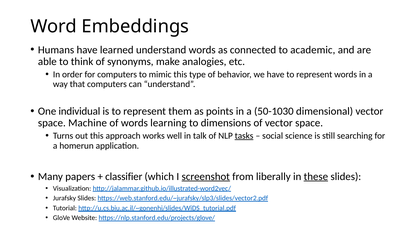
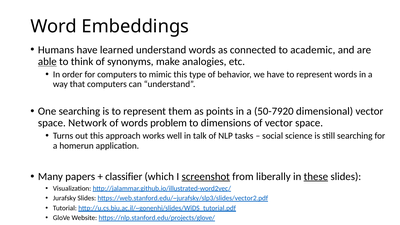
able underline: none -> present (47, 62)
One individual: individual -> searching (79, 111)
50-1030: 50-1030 -> 50-7920 (274, 111)
Machine: Machine -> Network (88, 123)
learning: learning -> problem (169, 123)
tasks underline: present -> none (244, 136)
